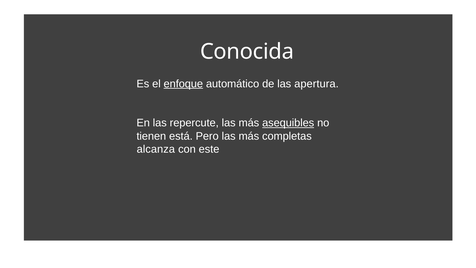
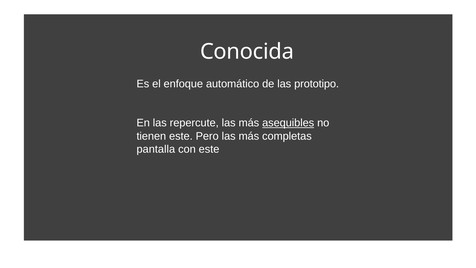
enfoque underline: present -> none (183, 84)
apertura: apertura -> prototipo (317, 84)
tienen está: está -> este (181, 136)
alcanza: alcanza -> pantalla (156, 149)
